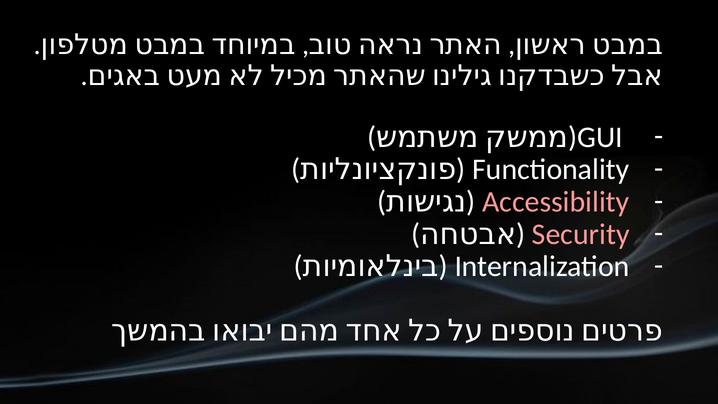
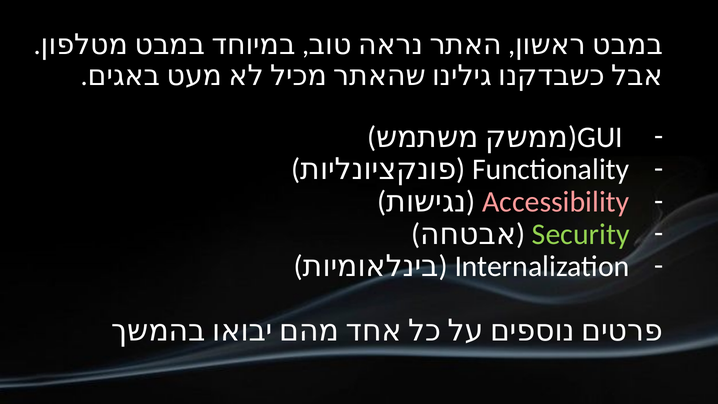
Security colour: pink -> light green (581, 234)
